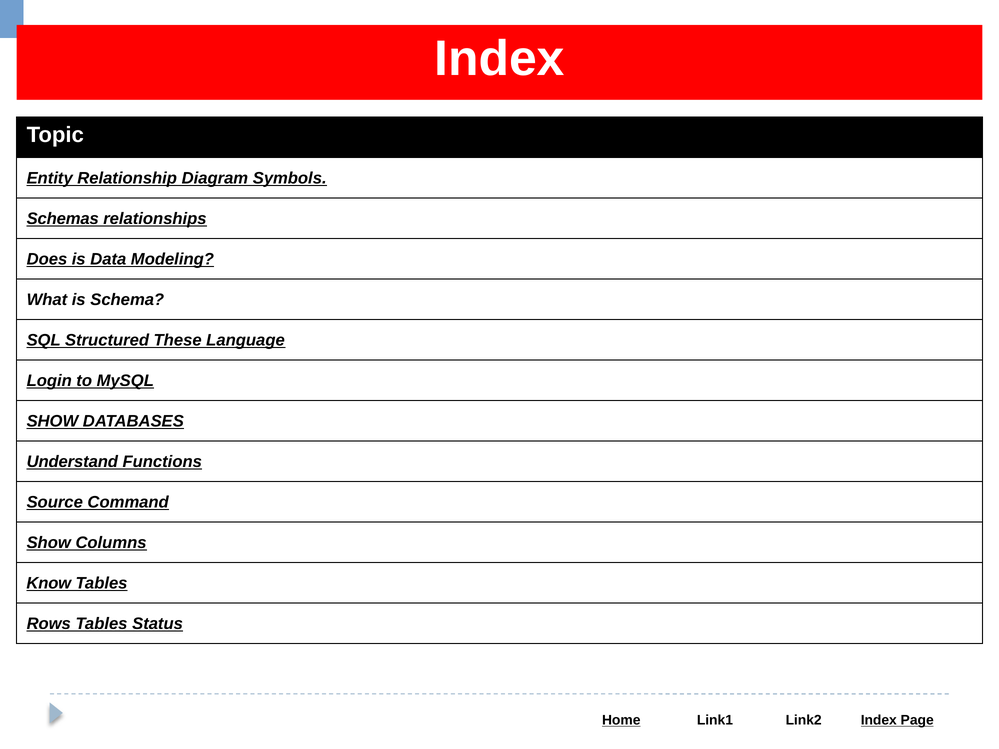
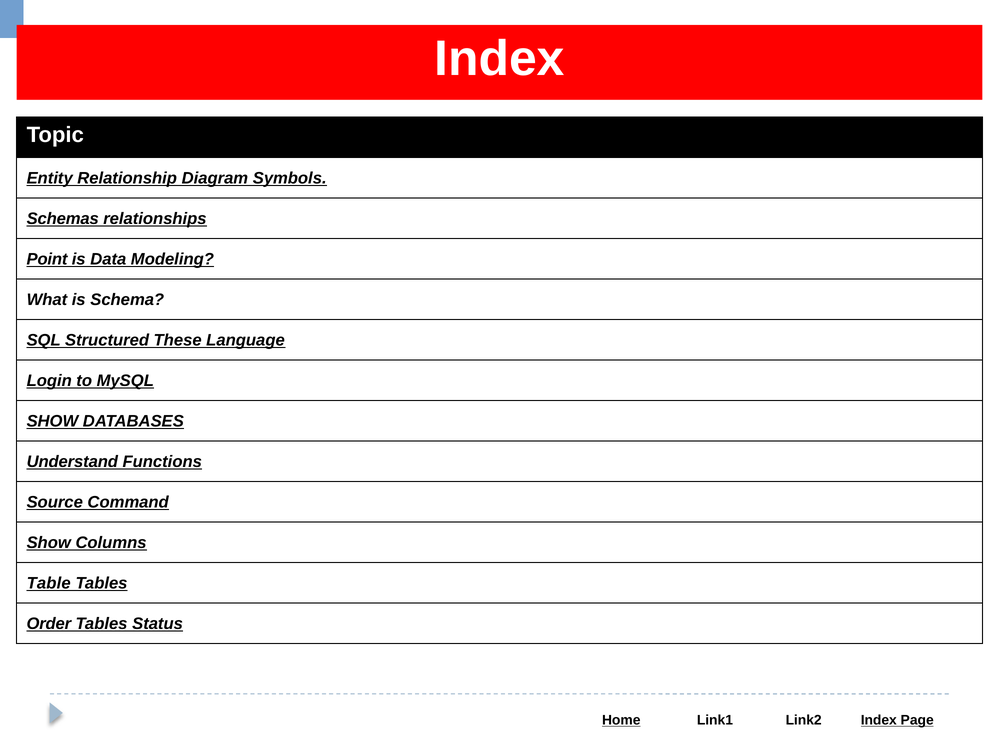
Does: Does -> Point (47, 259)
Know: Know -> Table (49, 583)
Rows: Rows -> Order (49, 624)
